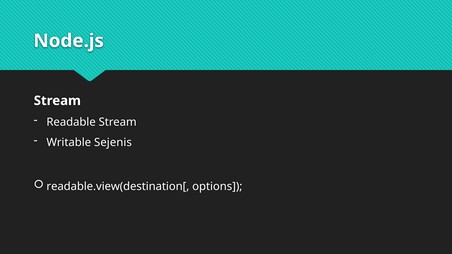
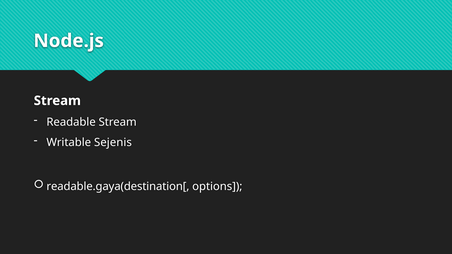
readable.view(destination[: readable.view(destination[ -> readable.gaya(destination[ (118, 186)
